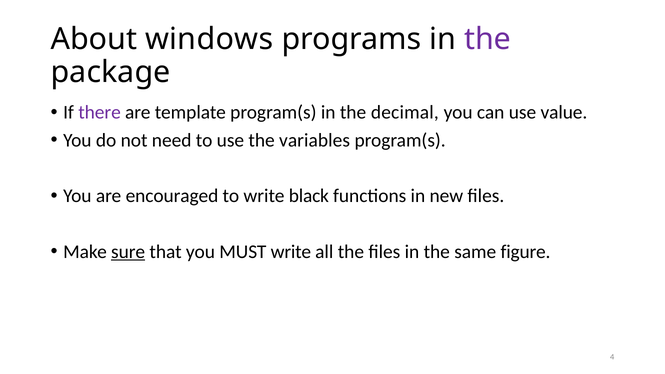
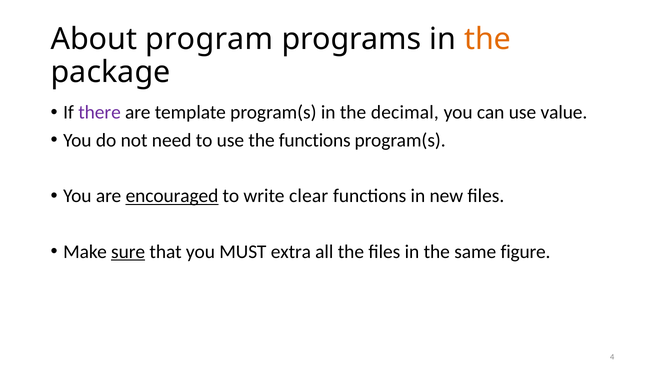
windows: windows -> program (209, 39)
the colour: purple -> orange (488, 39)
the variables: variables -> functions (315, 140)
encouraged underline: none -> present (172, 196)
black: black -> clear (309, 196)
MUST write: write -> extra (291, 252)
